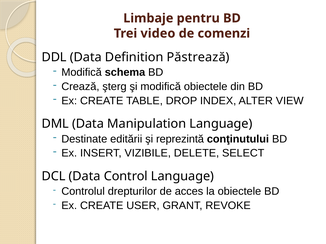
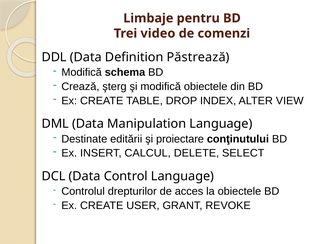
reprezintă: reprezintă -> proiectare (180, 139)
VIZIBILE: VIZIBILE -> CALCUL (148, 153)
